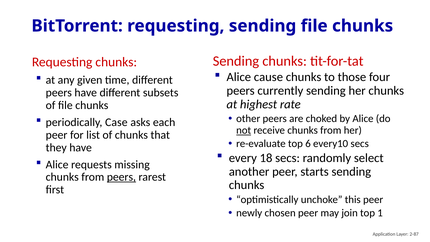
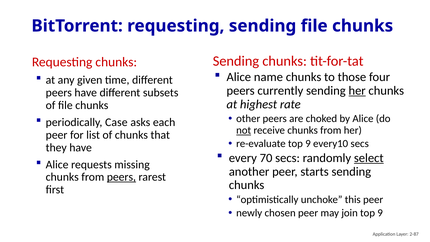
cause: cause -> name (268, 77)
her underline: none -> present (357, 91)
re-evaluate top 6: 6 -> 9 (308, 144)
18: 18 -> 70 (266, 158)
select underline: none -> present (369, 158)
join top 1: 1 -> 9 (380, 213)
